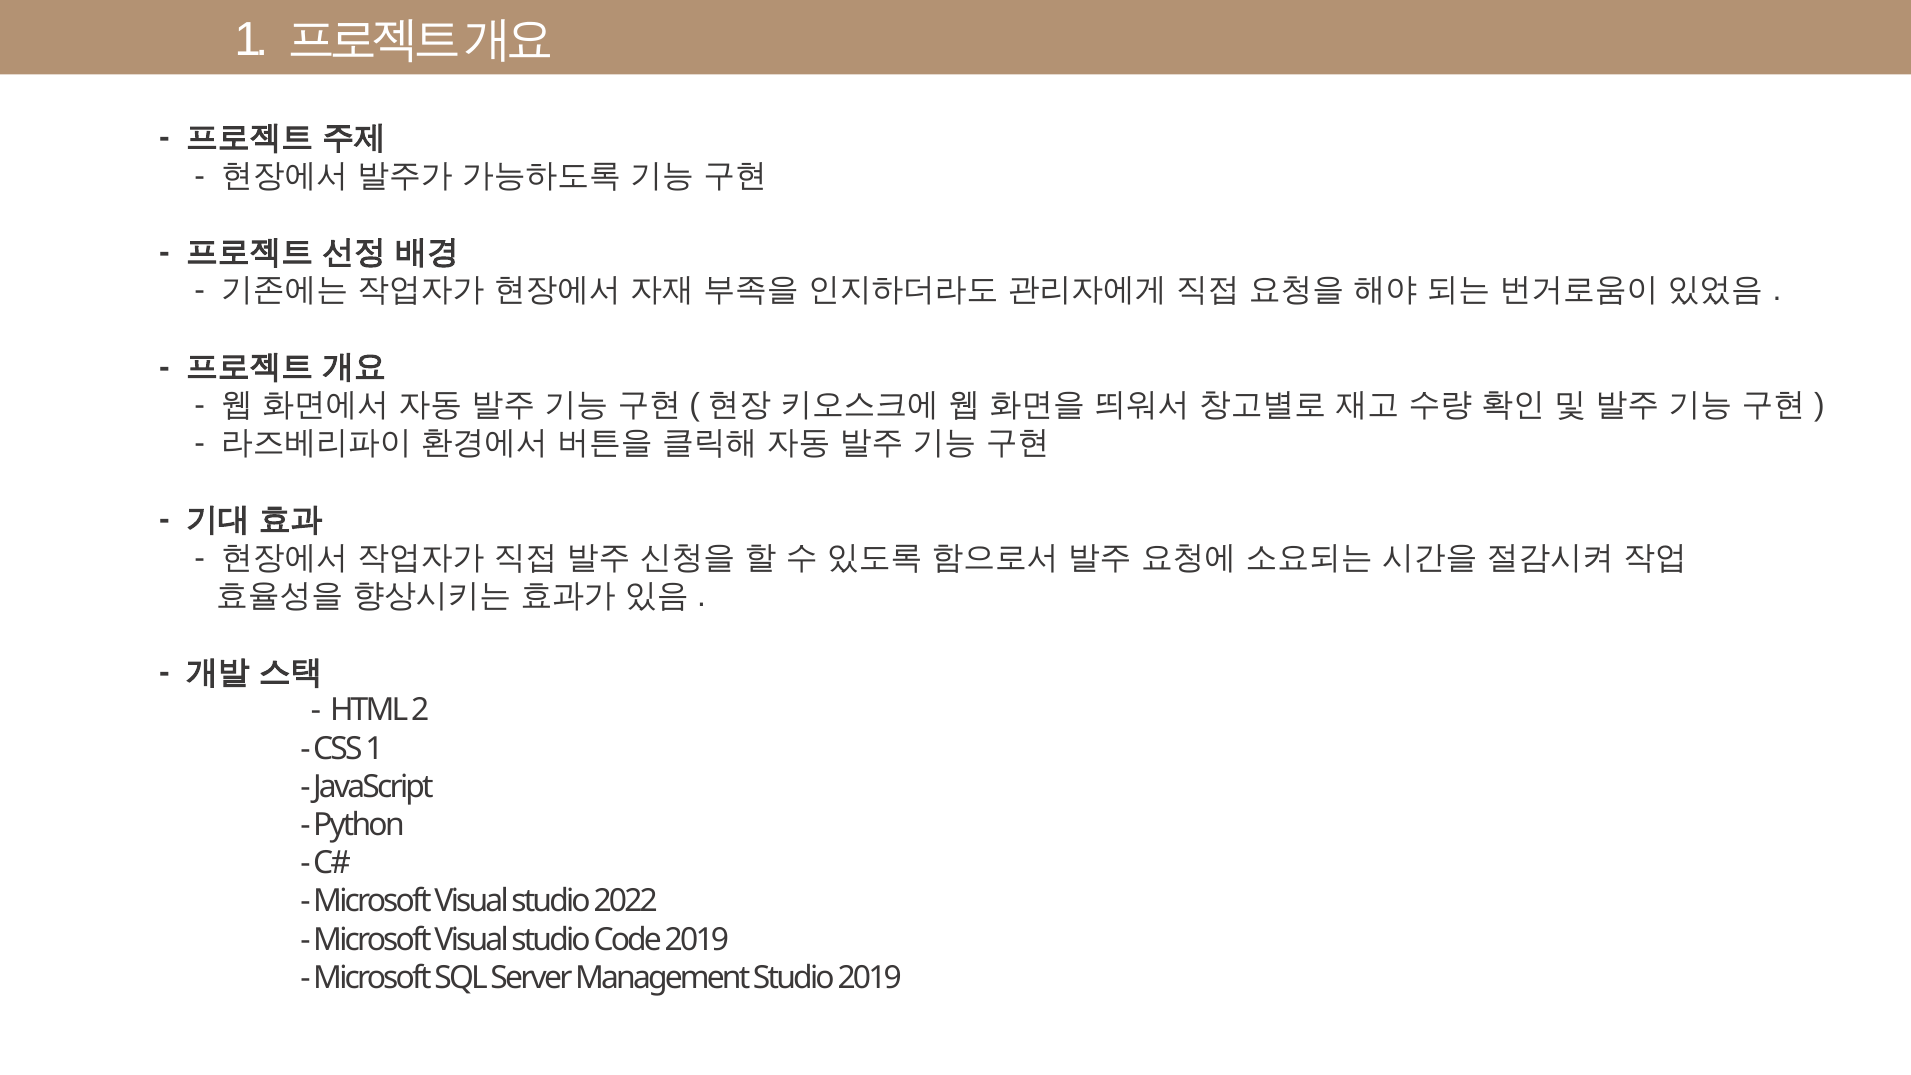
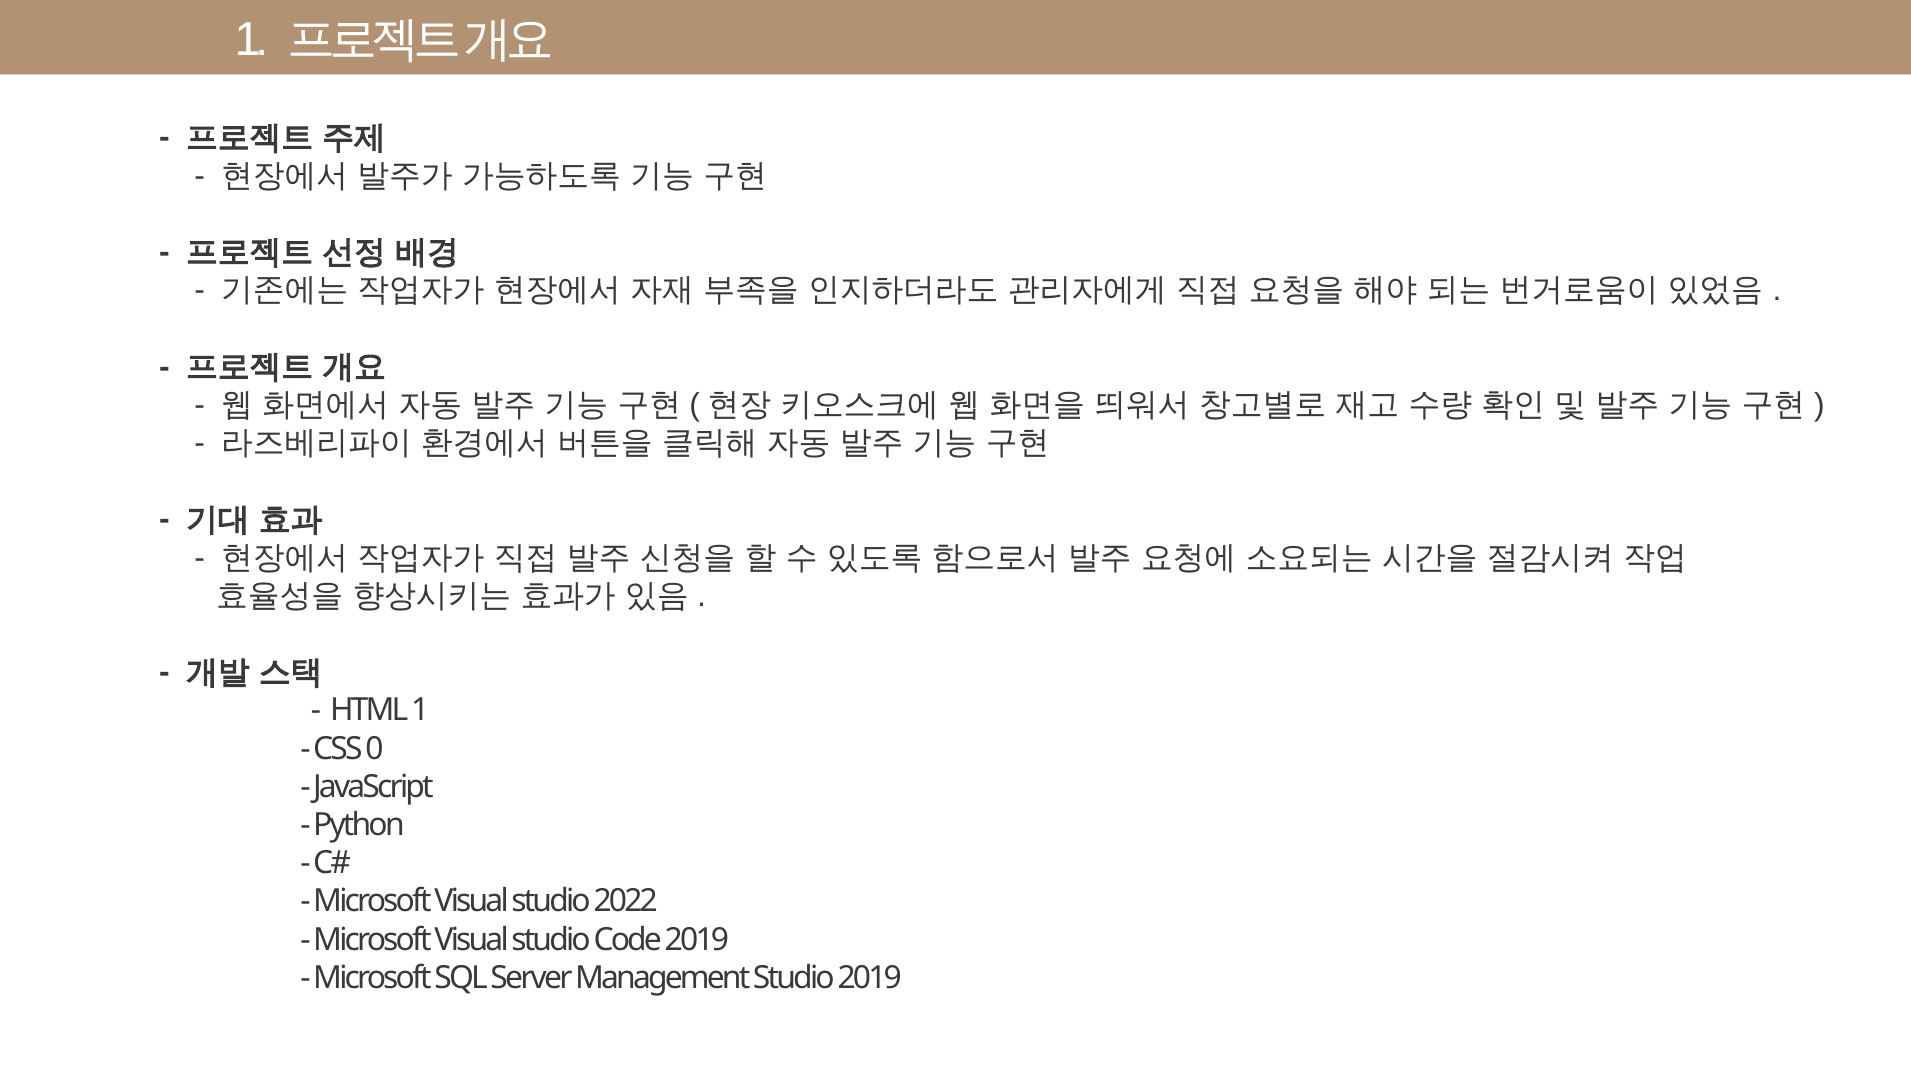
HTML 2: 2 -> 1 (420, 710)
CSS 1: 1 -> 0 (374, 749)
